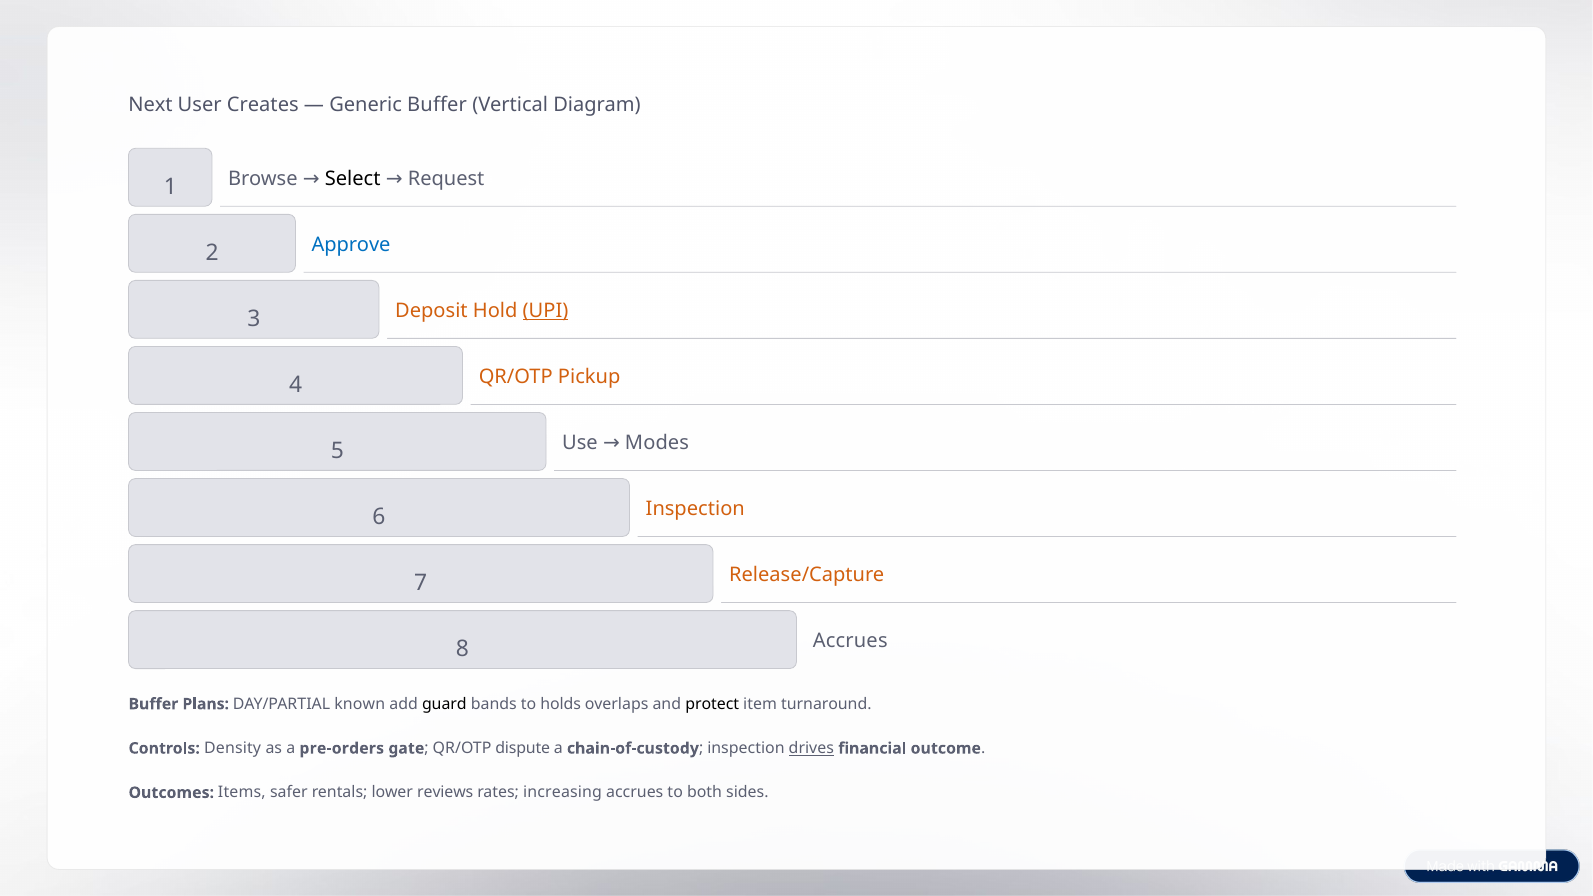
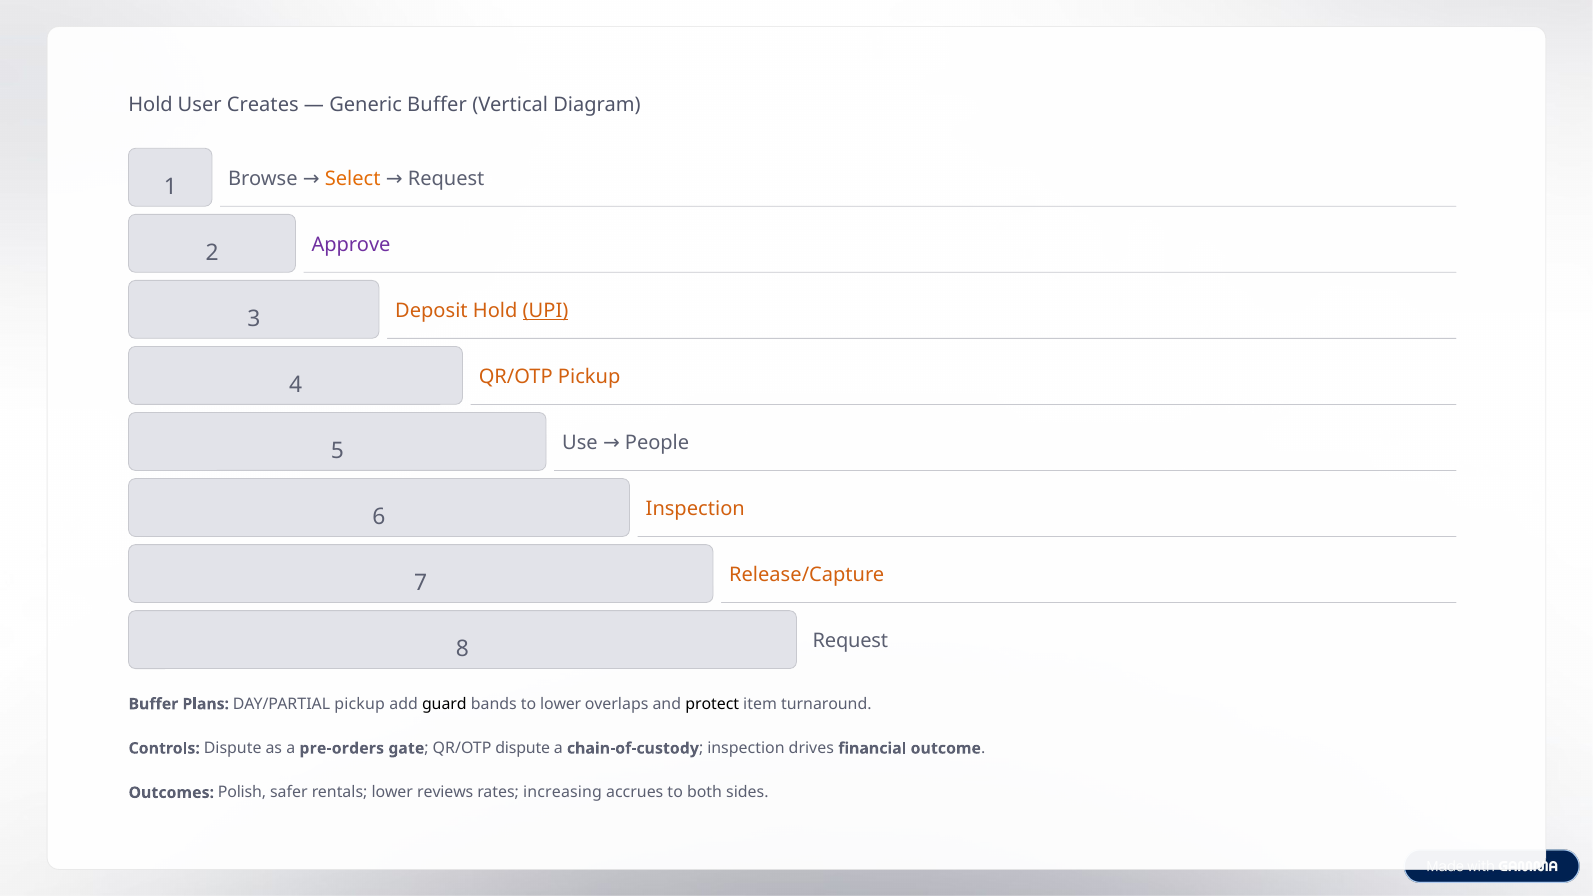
Next: Next -> Hold (151, 105)
Select colour: black -> orange (353, 179)
Approve colour: blue -> purple (351, 245)
Modes: Modes -> People (657, 443)
8 Accrues: Accrues -> Request (850, 641)
DAY/PARTIAL known: known -> pickup (360, 704)
to holds: holds -> lower (561, 704)
Controls Density: Density -> Dispute (233, 748)
drives underline: present -> none (811, 748)
Items: Items -> Polish (242, 793)
